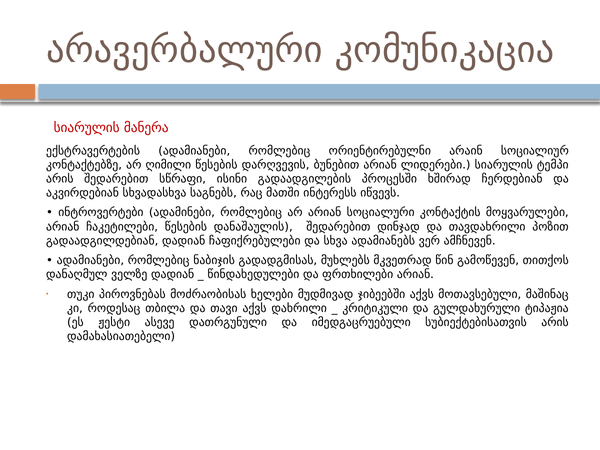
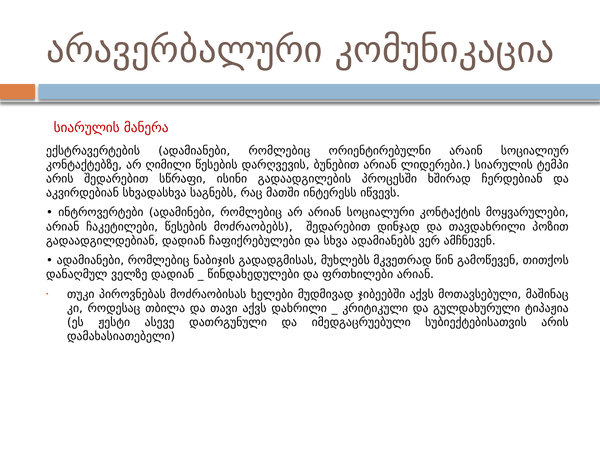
დანაშაულის: დანაშაულის -> მოძრაობებს (253, 227)
